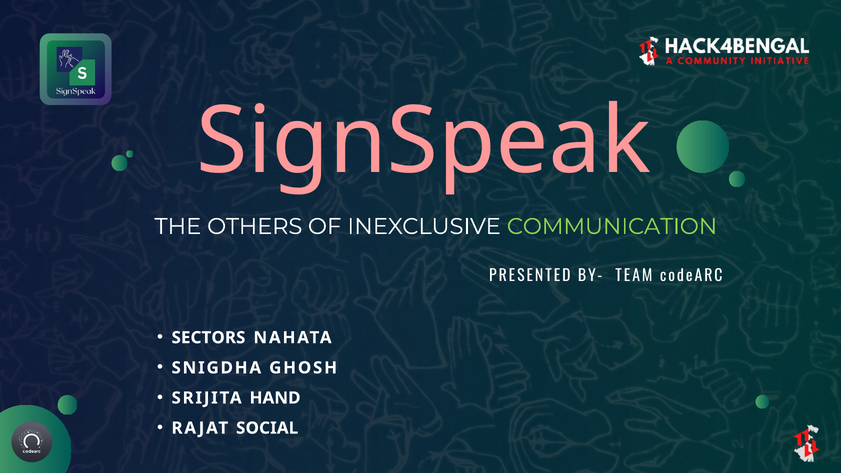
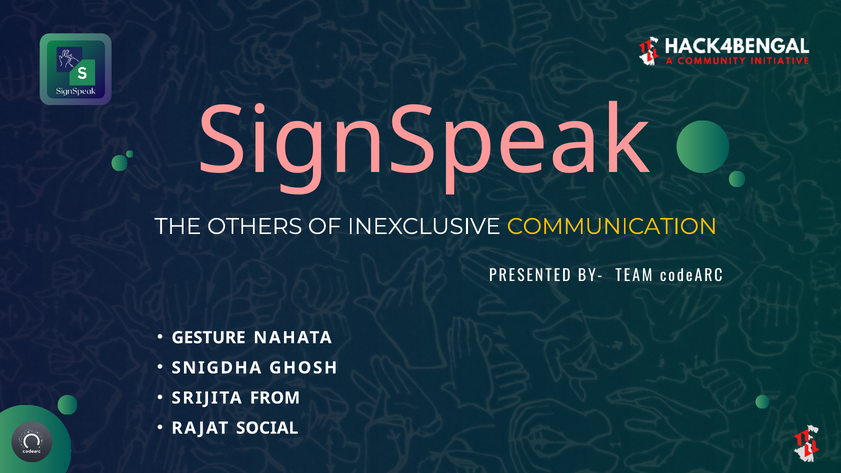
COMMUNICATION colour: light green -> yellow (612, 227)
SECTORS: SECTORS -> GESTURE (209, 338)
HAND: HAND -> FROM (275, 398)
